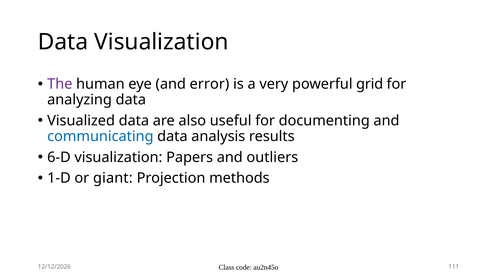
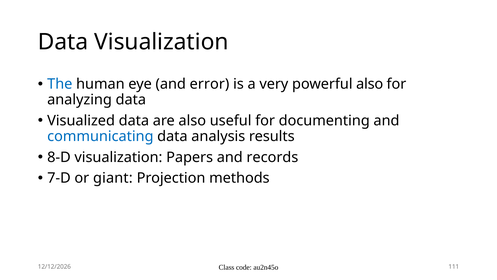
The colour: purple -> blue (60, 84)
powerful grid: grid -> also (370, 84)
6-D: 6-D -> 8-D (59, 157)
outliers: outliers -> records (272, 157)
1-D: 1-D -> 7-D (59, 178)
